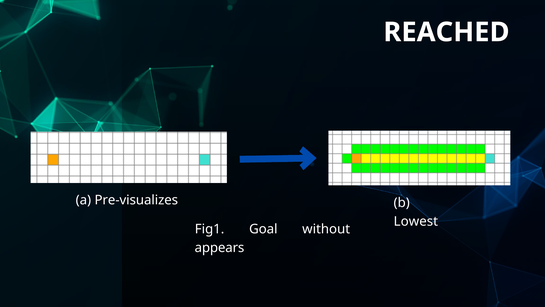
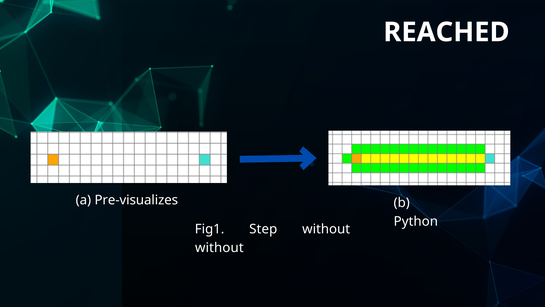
Lowest: Lowest -> Python (416, 221)
Goal: Goal -> Step (263, 229)
appears: appears -> without (219, 247)
